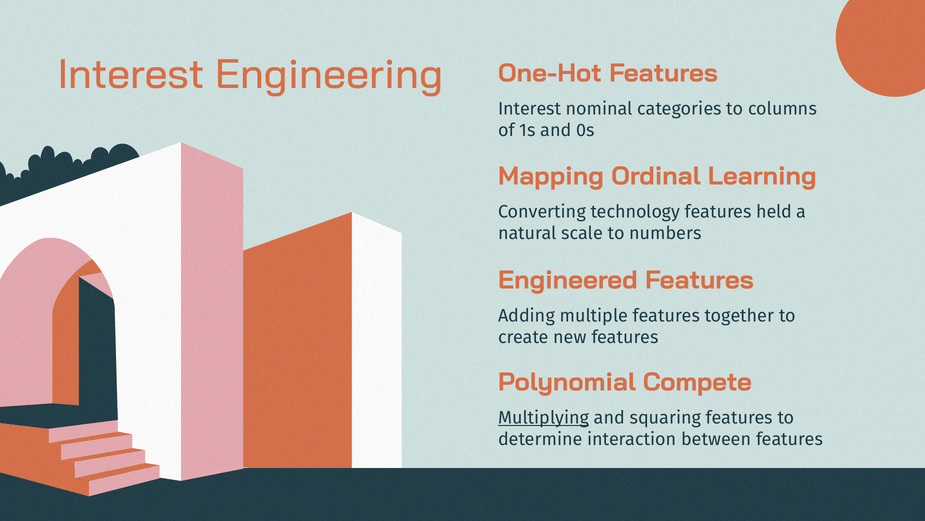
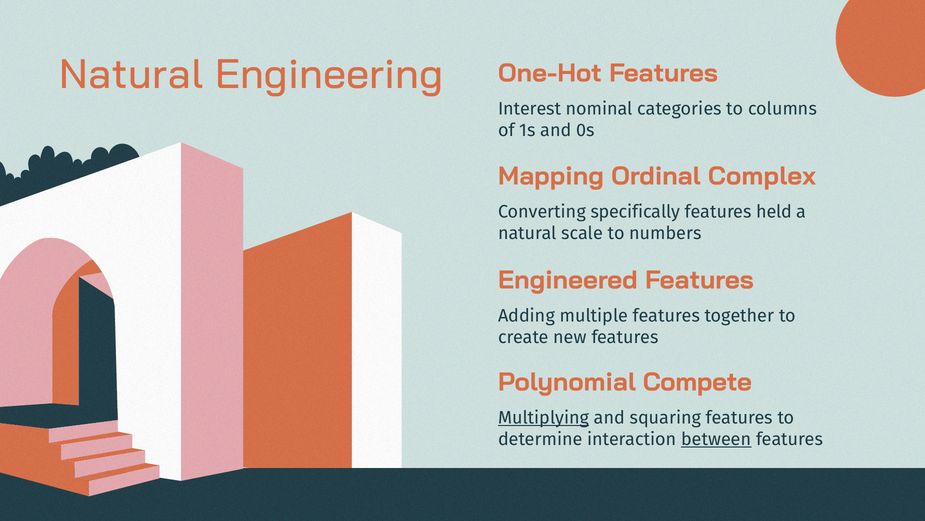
Interest: Interest -> Natural (131, 75)
Learning: Learning -> Complex (762, 176)
technology: technology -> specifically (635, 211)
between underline: none -> present (716, 439)
